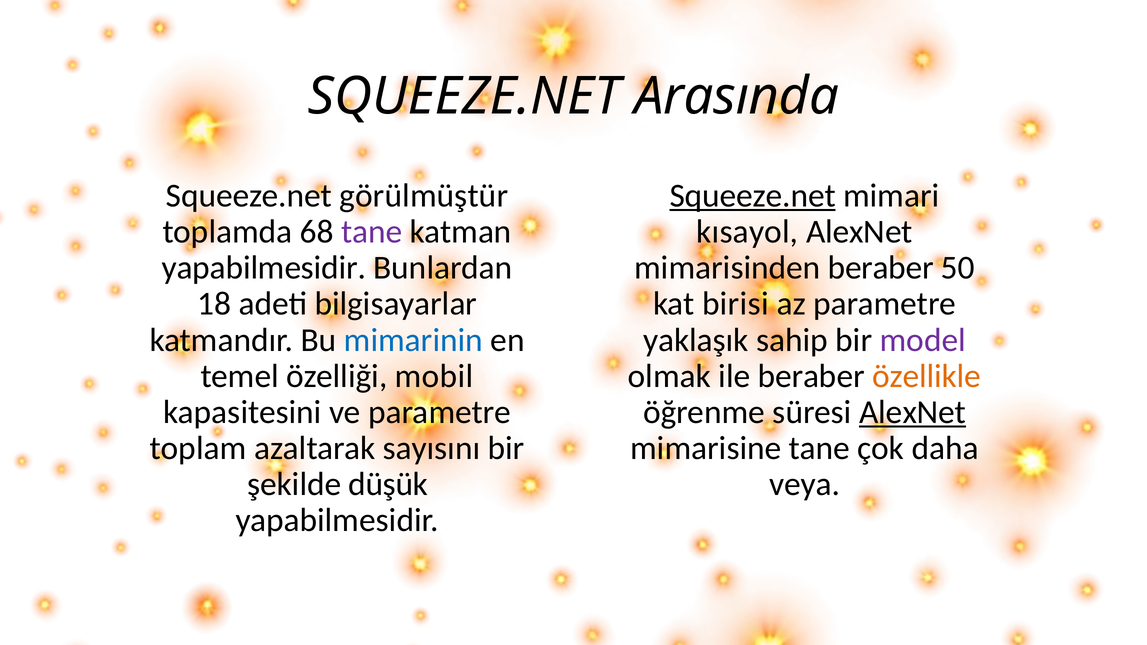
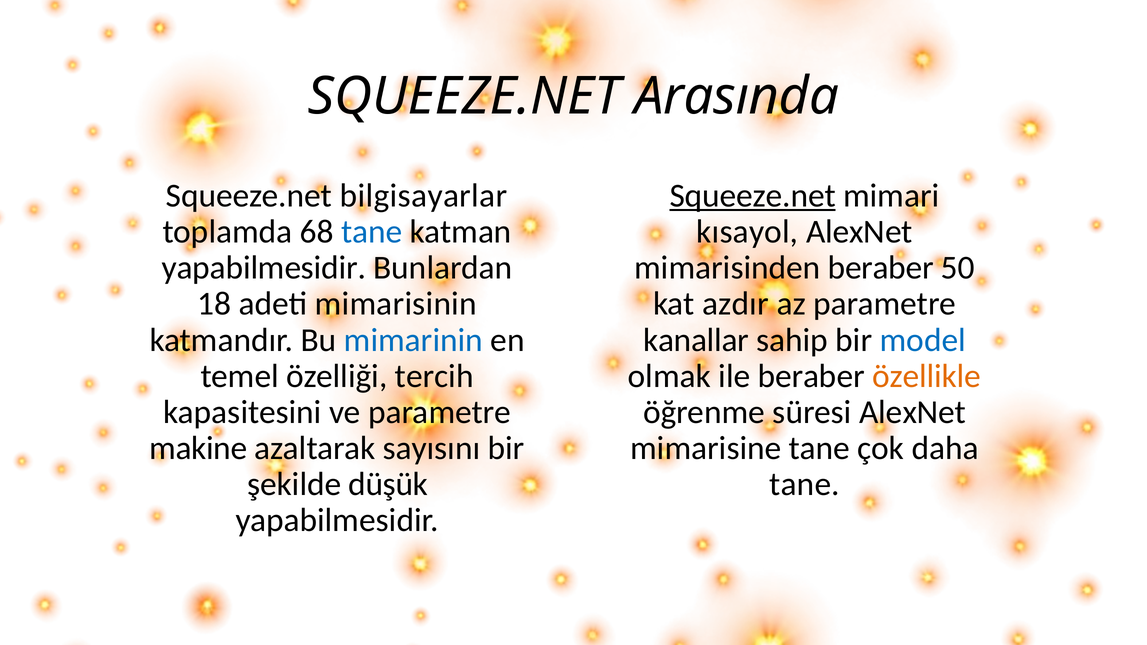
görülmüştür: görülmüştür -> bilgisayarlar (424, 196)
tane colour: purple -> blue (372, 232)
bilgisayarlar: bilgisayarlar -> mimarisinin (396, 304)
birisi: birisi -> azdır (735, 304)
yaklaşık: yaklaşık -> kanallar (696, 340)
model colour: purple -> blue (923, 340)
mobil: mobil -> tercih (434, 376)
AlexNet underline: present -> none (913, 412)
toplam: toplam -> makine (198, 448)
veya: veya -> tane (805, 484)
